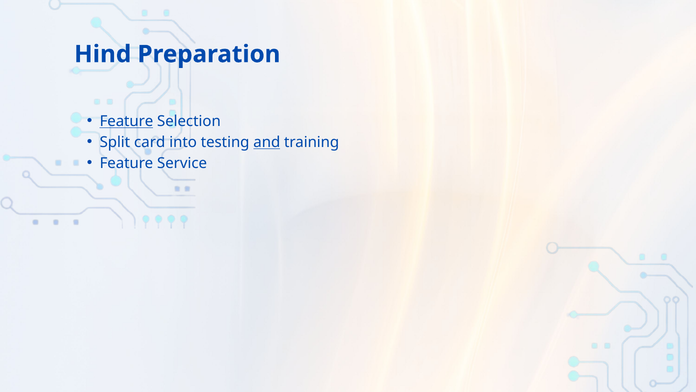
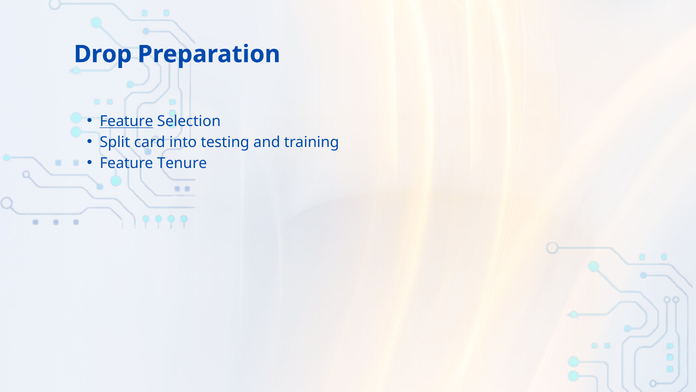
Hind: Hind -> Drop (103, 54)
and underline: present -> none (267, 142)
Service: Service -> Tenure (182, 163)
